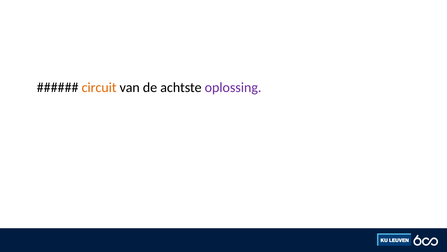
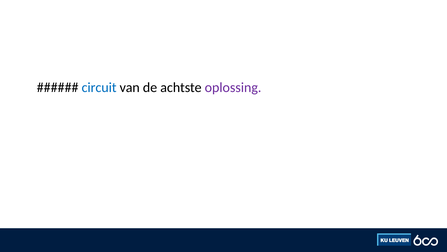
circuit colour: orange -> blue (99, 87)
